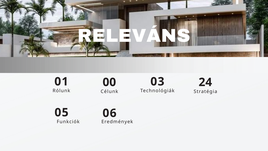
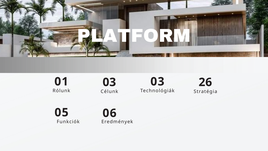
RELEVÁNS: RELEVÁNS -> PLATFORM (134, 36)
Rólunk 00: 00 -> 03 (109, 82)
24: 24 -> 26 (205, 82)
